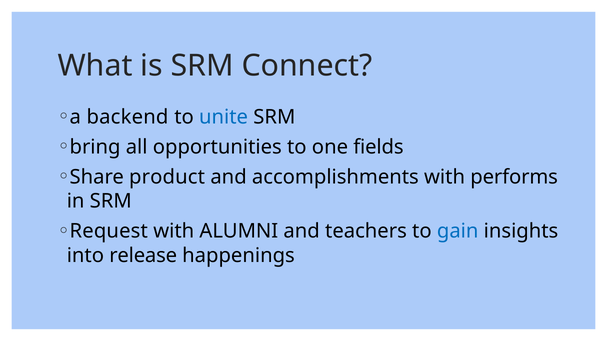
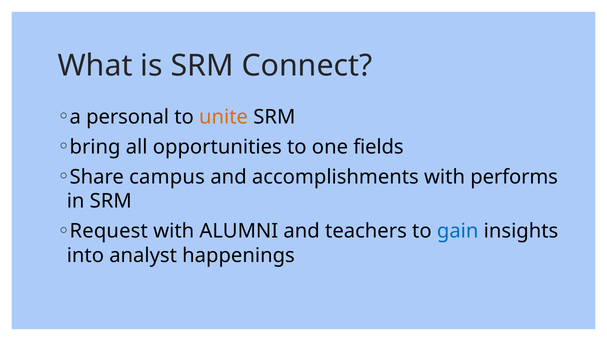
backend: backend -> personal (128, 117)
unite colour: blue -> orange (224, 117)
product: product -> campus (167, 177)
release: release -> analyst (143, 256)
